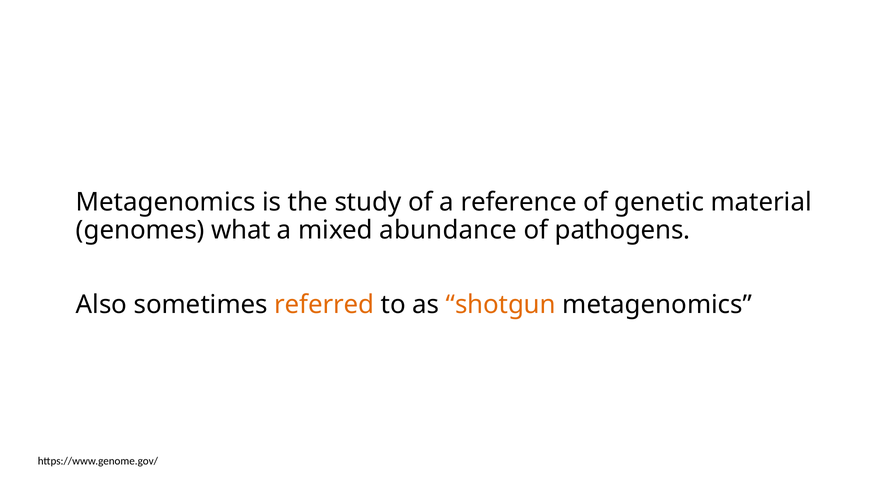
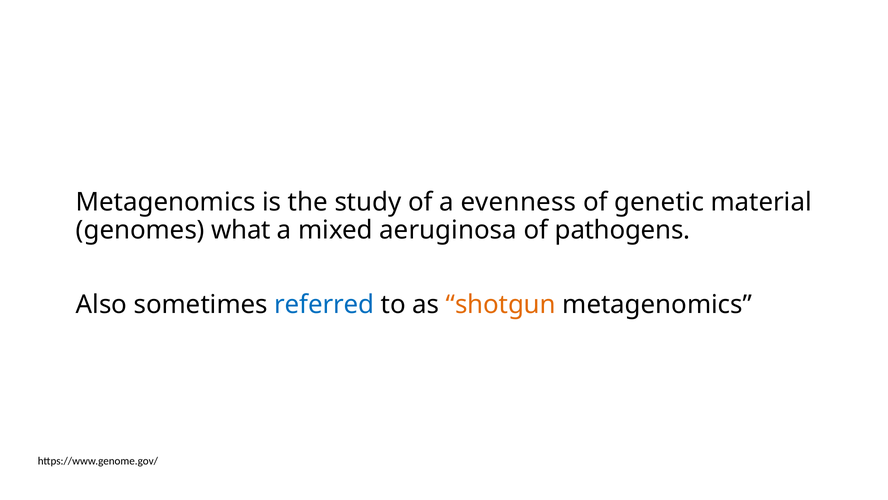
reference: reference -> evenness (518, 202)
abundance: abundance -> aeruginosa (448, 230)
referred colour: orange -> blue (324, 304)
